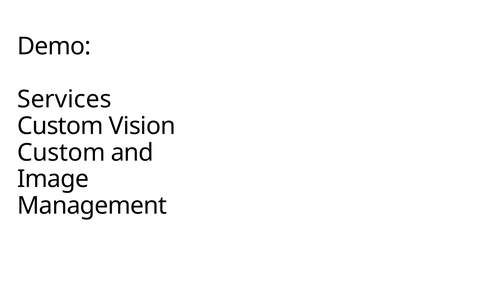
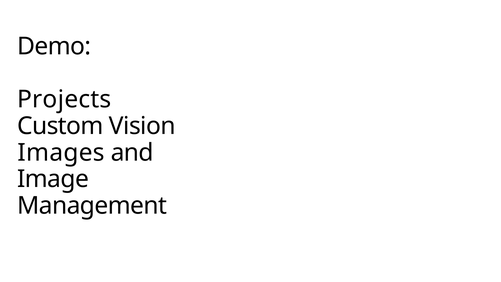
Services: Services -> Projects (64, 99)
Custom: Custom -> Images (61, 153)
